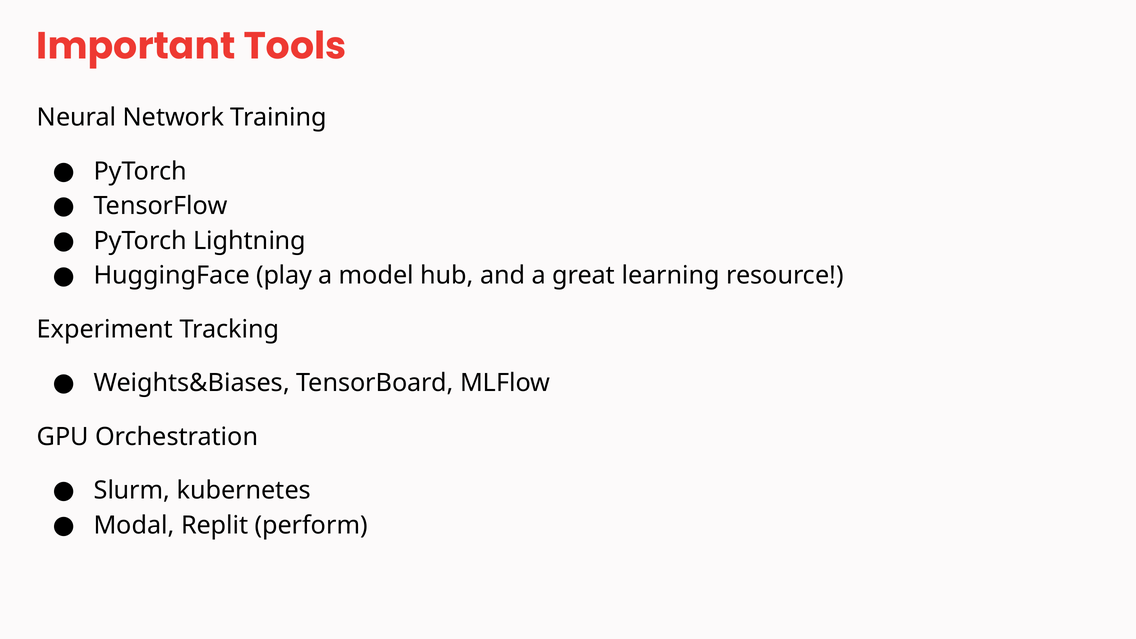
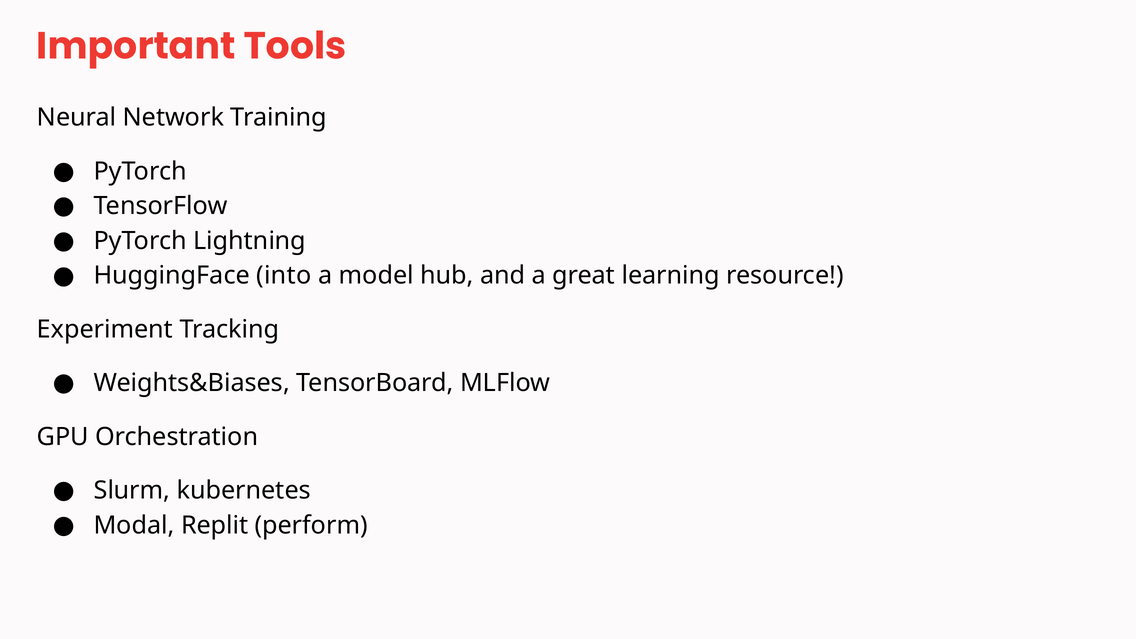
play: play -> into (284, 276)
